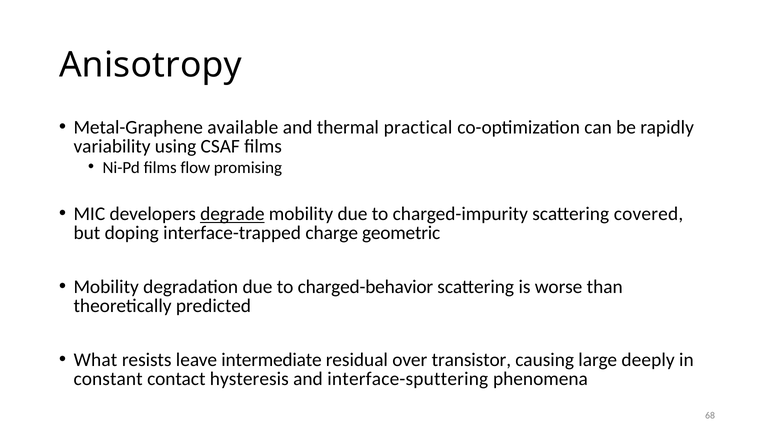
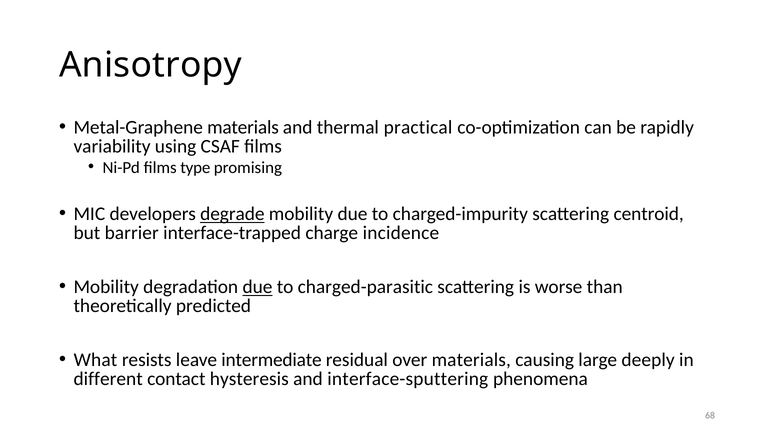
Metal-Graphene available: available -> materials (243, 127)
flow: flow -> type (195, 168)
covered: covered -> centroid (649, 214)
doping: doping -> barrier (132, 233)
geometric: geometric -> incidence (401, 233)
due underline: none -> present (257, 287)
charged-behavior: charged-behavior -> charged-parasitic (365, 287)
over transistor: transistor -> materials (471, 360)
constant: constant -> different (108, 379)
